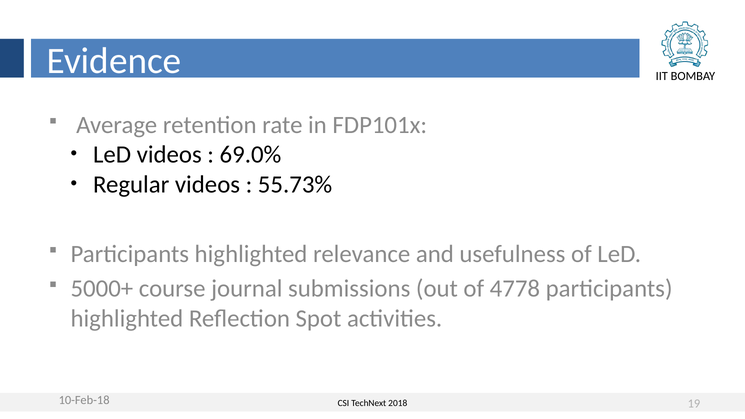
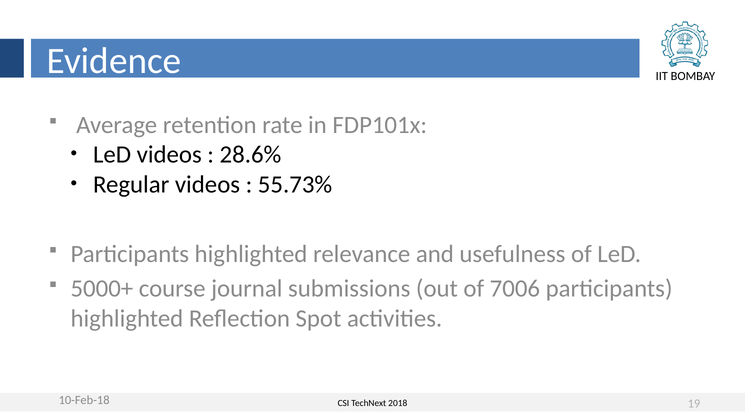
69.0%: 69.0% -> 28.6% (250, 155)
4778: 4778 -> 7006 (515, 289)
